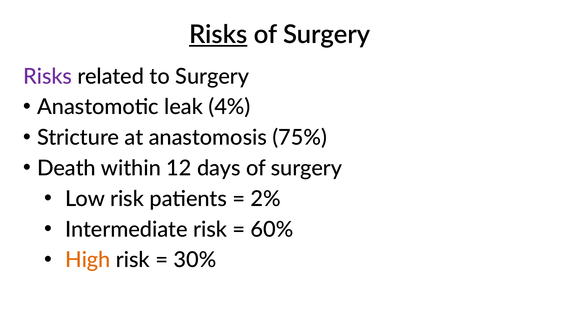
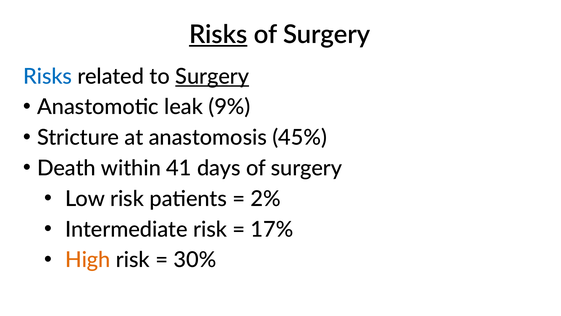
Risks colour: purple -> blue (48, 76)
Surgery underline: none -> present (212, 76)
4%: 4% -> 9% (229, 107)
75%: 75% -> 45% (300, 137)
12: 12 -> 41 (179, 168)
60%: 60% -> 17% (272, 229)
